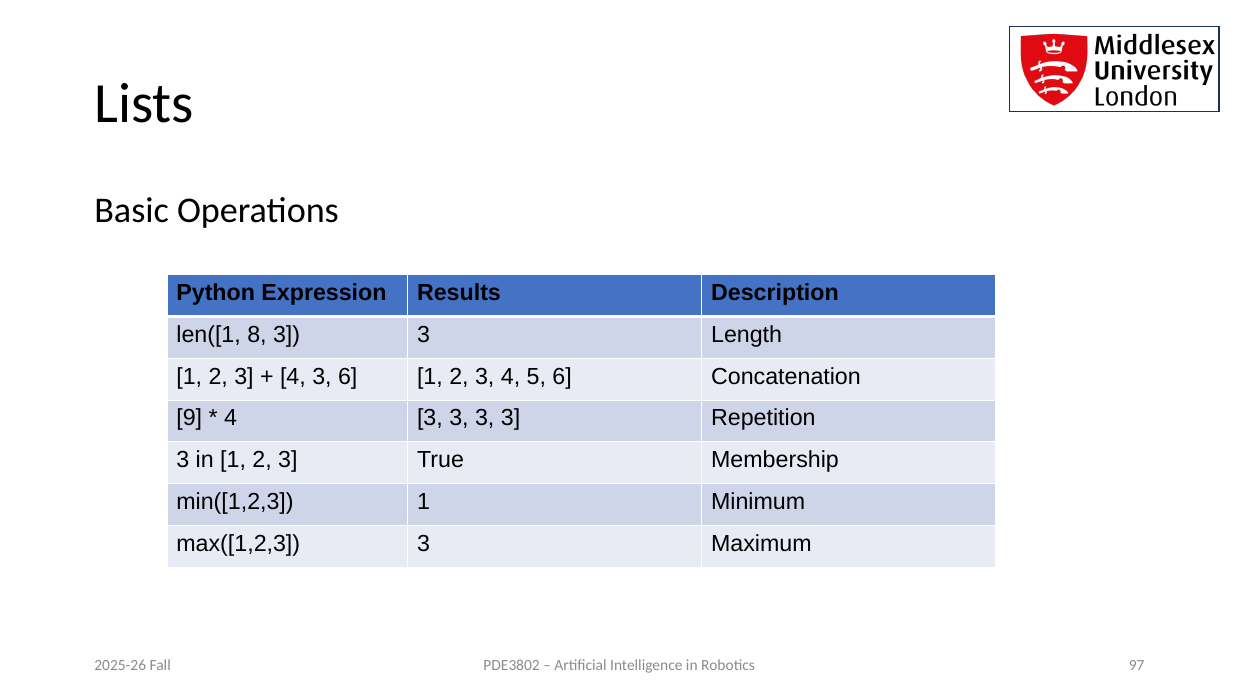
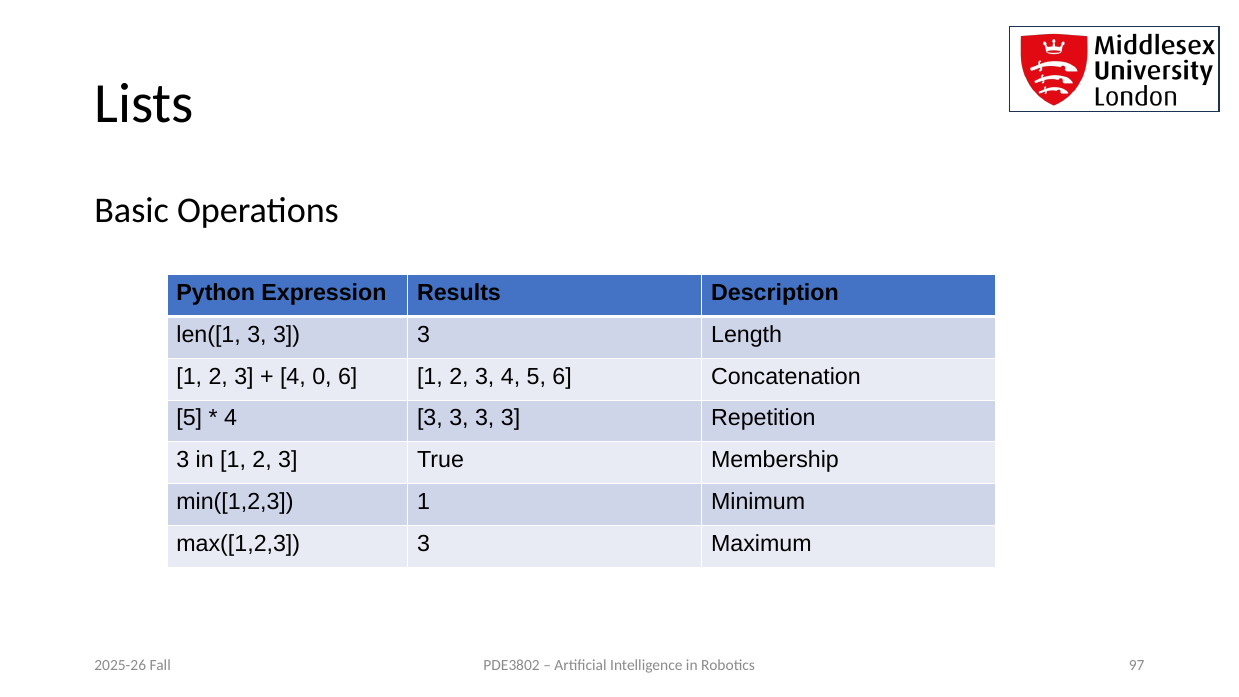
len([1 8: 8 -> 3 (257, 335)
3: 3 -> 0 (322, 376)
9: 9 -> 5 (189, 418)
